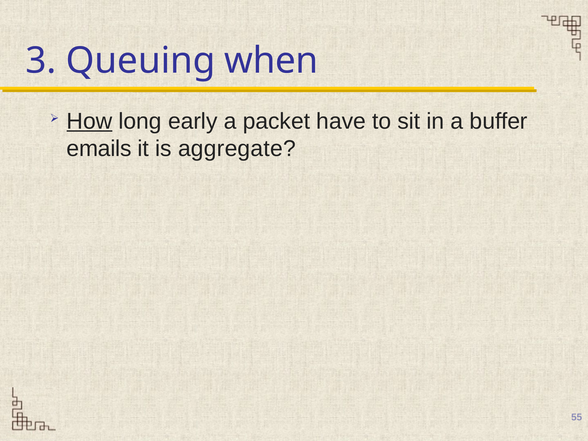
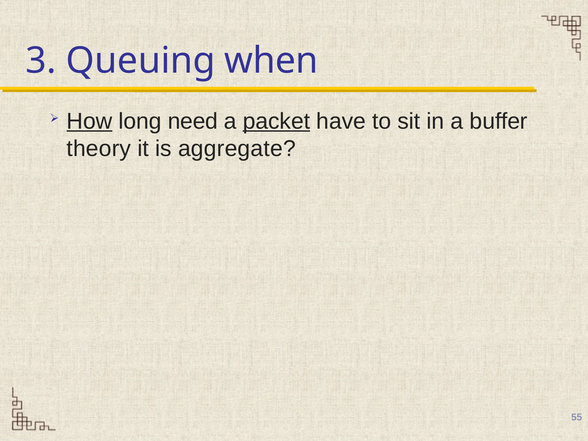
early: early -> need (193, 121)
packet underline: none -> present (276, 121)
emails: emails -> theory (99, 149)
